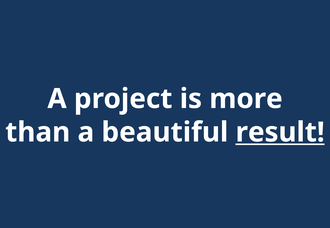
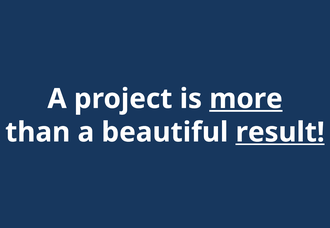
more underline: none -> present (246, 99)
